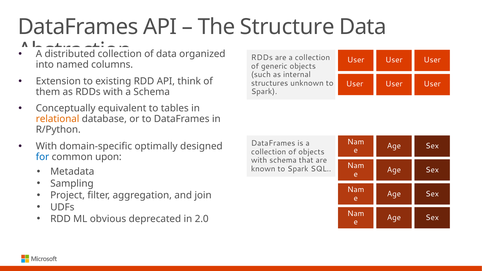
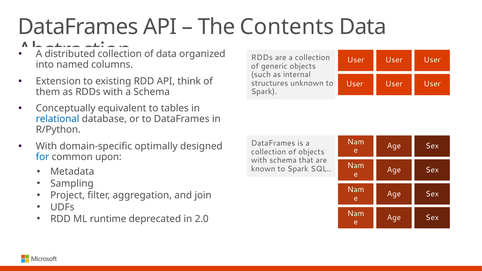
Structure: Structure -> Contents (287, 27)
relational colour: orange -> blue (58, 119)
obvious: obvious -> runtime (108, 219)
